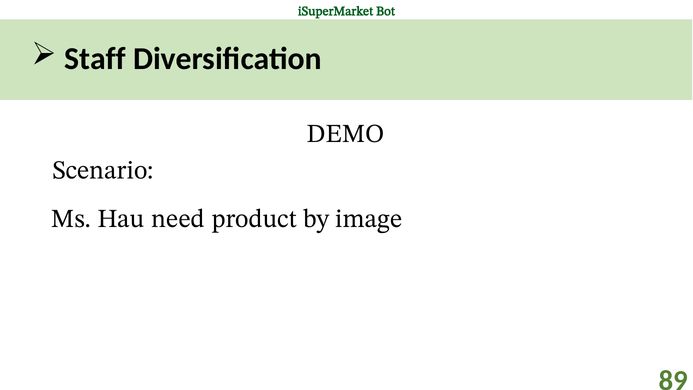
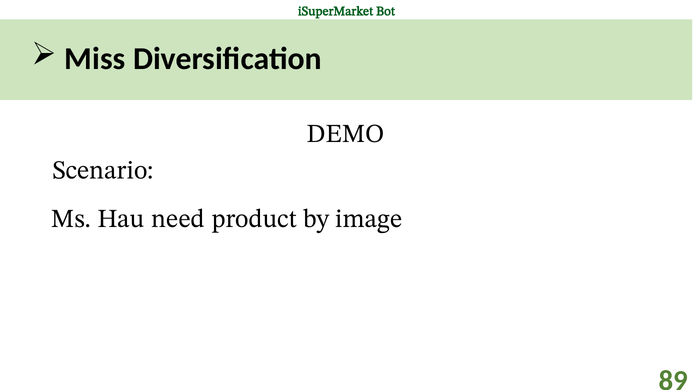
Staff: Staff -> Miss (95, 59)
